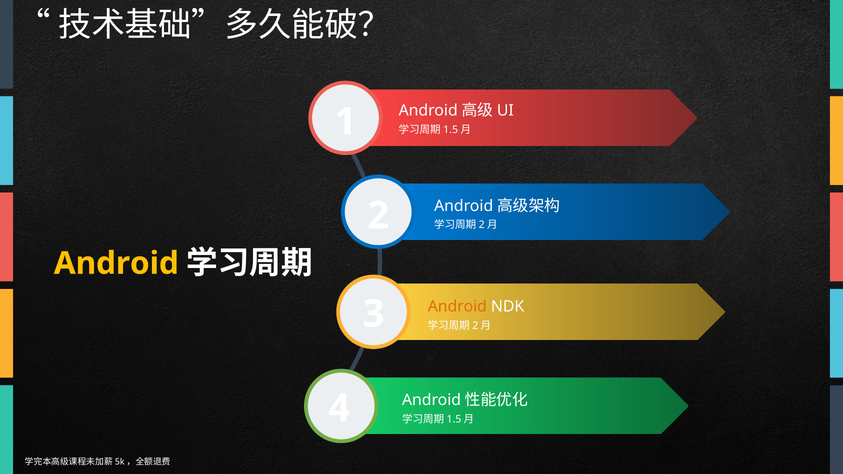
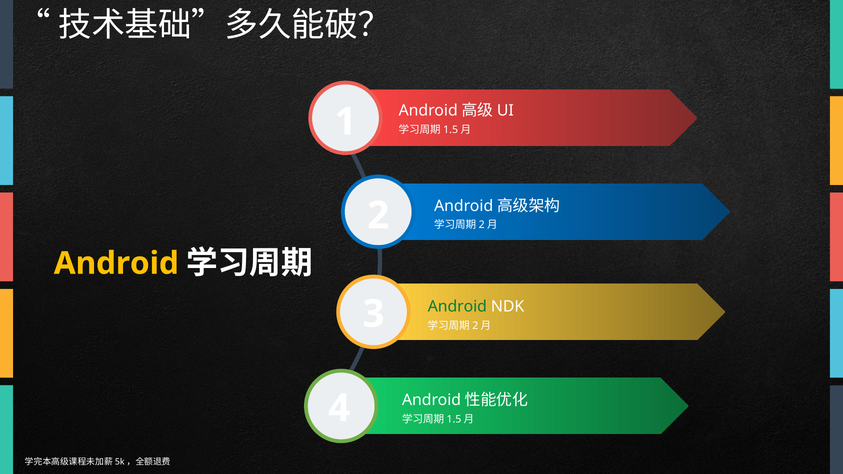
Android colour: orange -> green (457, 307)
